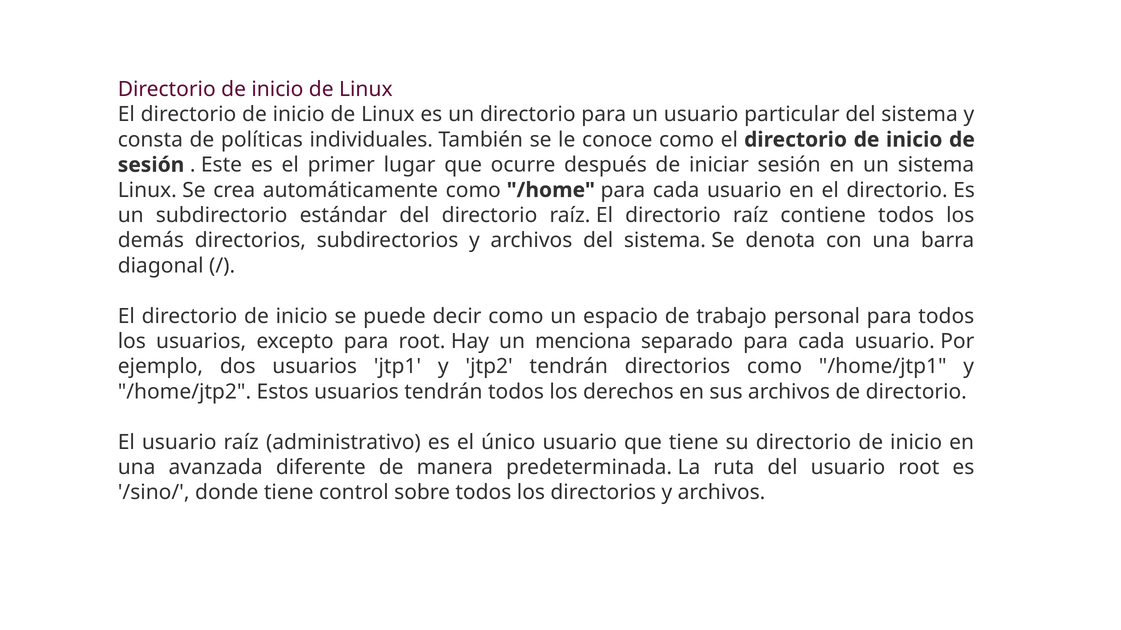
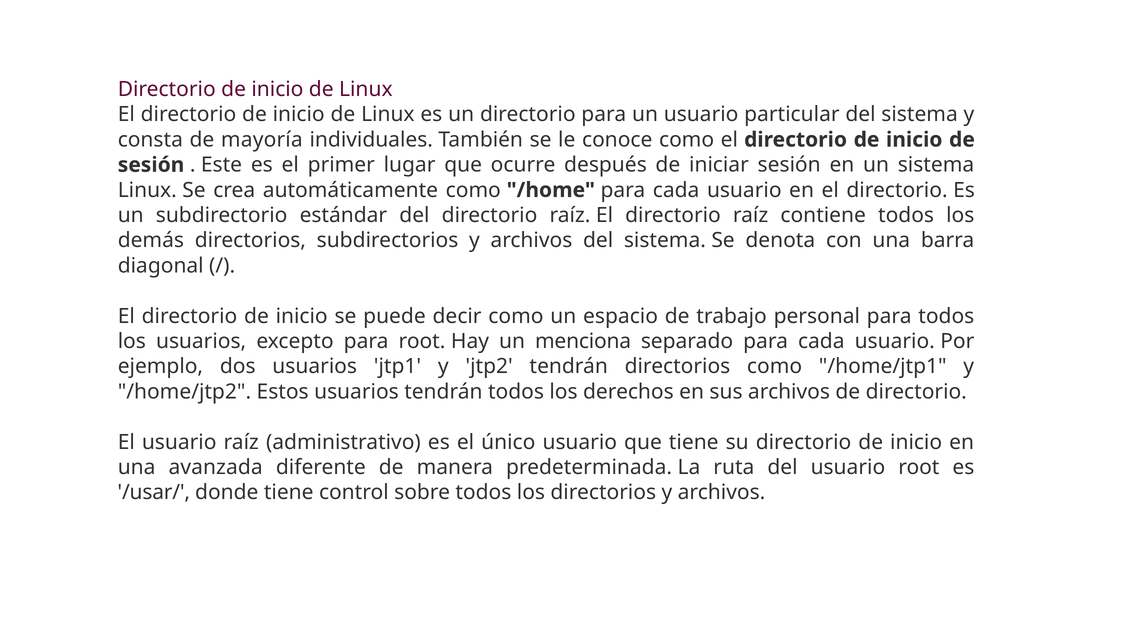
políticas: políticas -> mayoría (262, 140)
/sino/: /sino/ -> /usar/ (154, 493)
